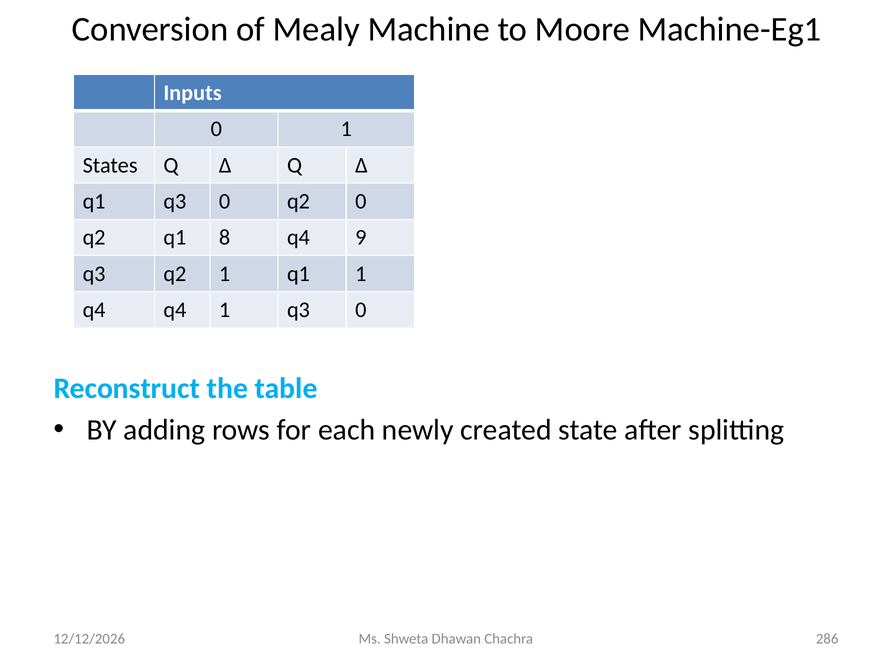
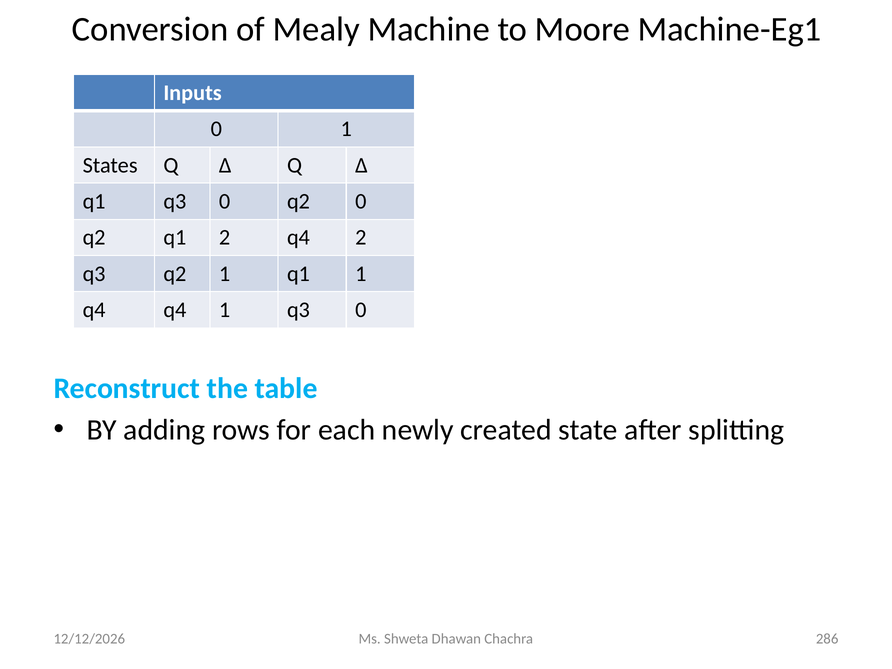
q1 8: 8 -> 2 (225, 238)
q4 9: 9 -> 2 (361, 238)
